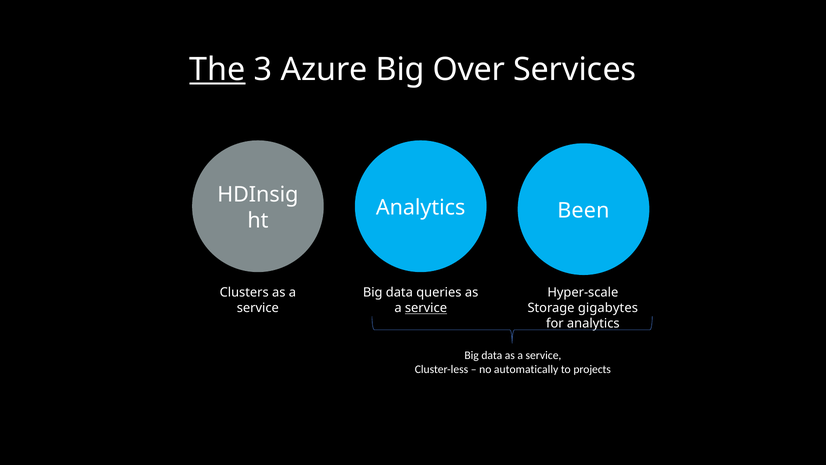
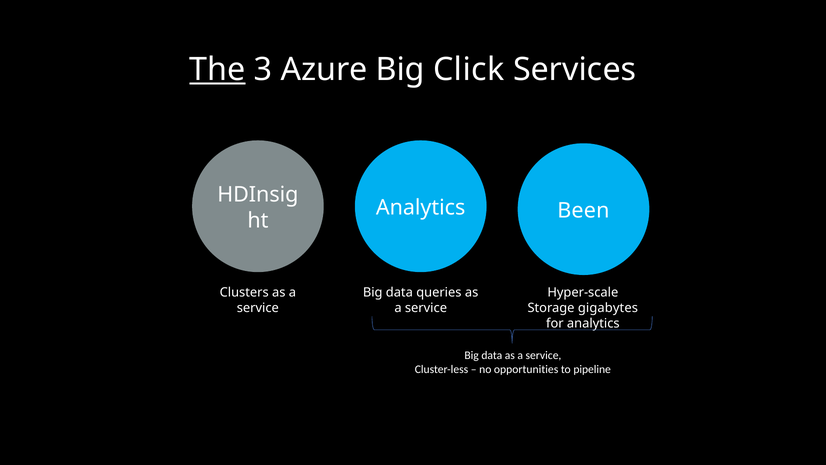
Over: Over -> Click (469, 69)
service underline: present -> none (426, 308)
automatically: automatically -> opportunities (526, 369)
projects: projects -> pipeline (592, 369)
